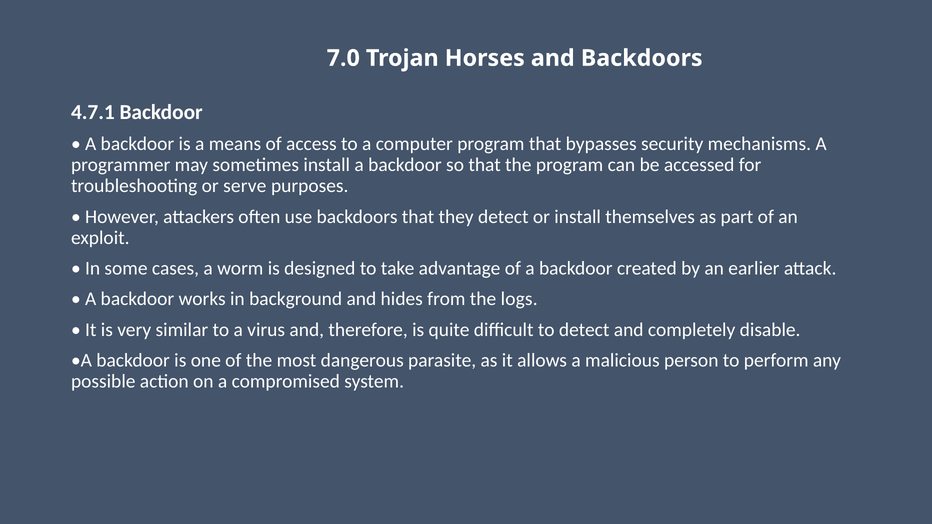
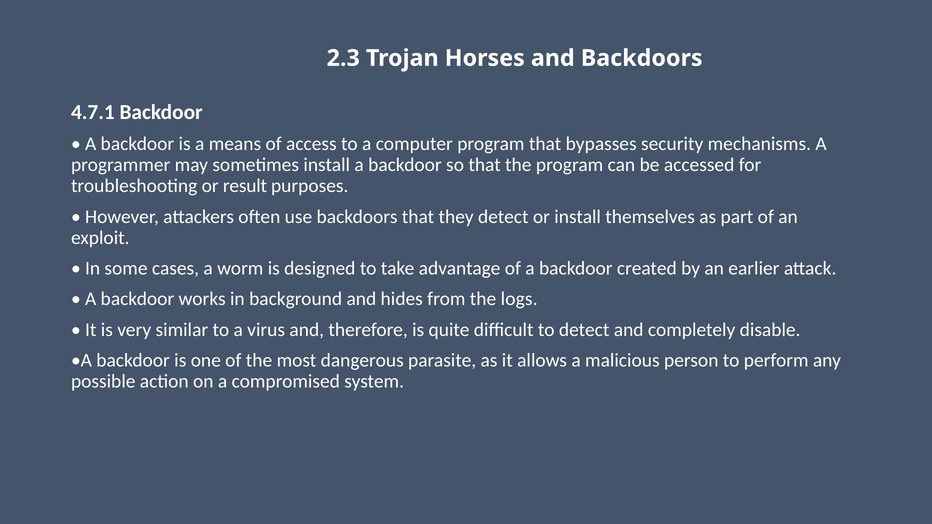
7.0: 7.0 -> 2.3 (343, 58)
serve: serve -> result (245, 186)
